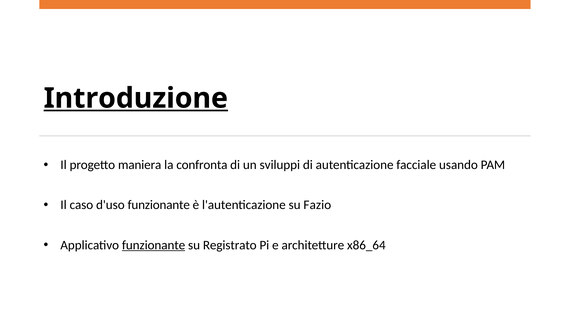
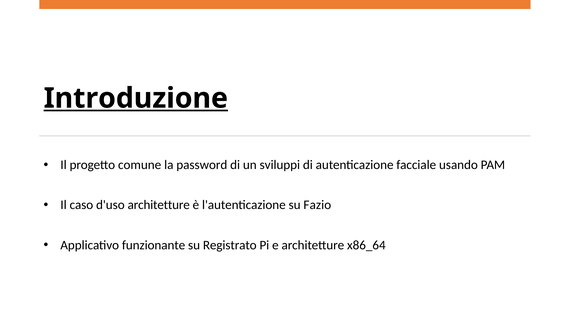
maniera: maniera -> comune (140, 165)
confronta: confronta -> password (202, 165)
d'uso funzionante: funzionante -> architetture (159, 205)
funzionante underline: present -> none (154, 245)
